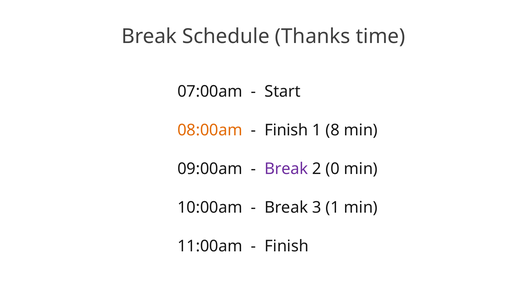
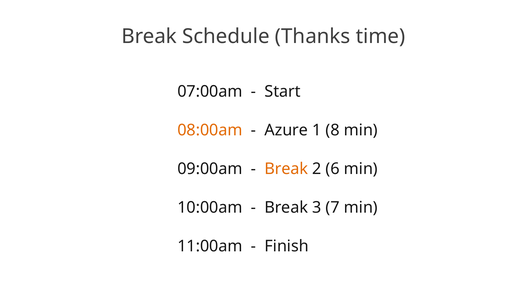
Finish: Finish -> Azure (286, 130)
Break colour: purple -> orange (286, 169)
0: 0 -> 6 (333, 169)
3 1: 1 -> 7 (333, 207)
